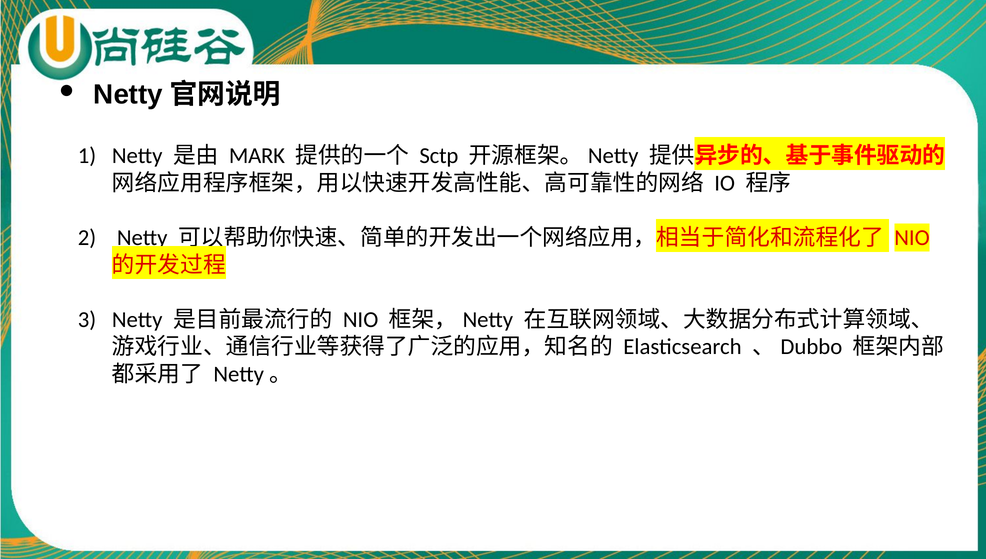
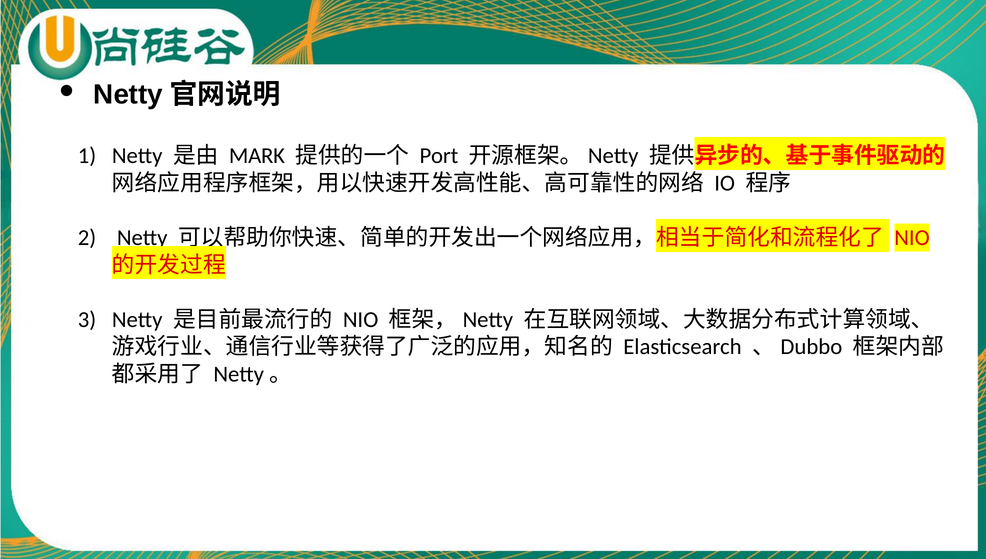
Sctp: Sctp -> Port (439, 156)
